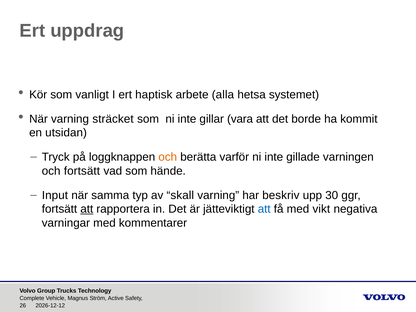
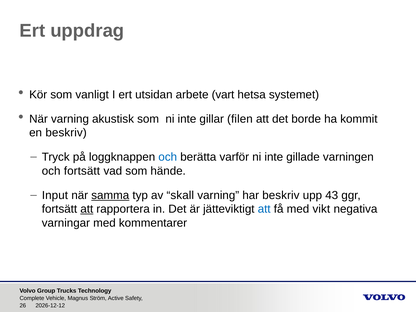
haptisk: haptisk -> utsidan (154, 95)
alla: alla -> vart (223, 95)
sträcket: sträcket -> akustisk (113, 119)
vara: vara -> filen (240, 119)
en utsidan: utsidan -> beskriv (66, 133)
och colour: orange -> blue (168, 157)
samma underline: none -> present (110, 195)
30: 30 -> 43 (332, 195)
